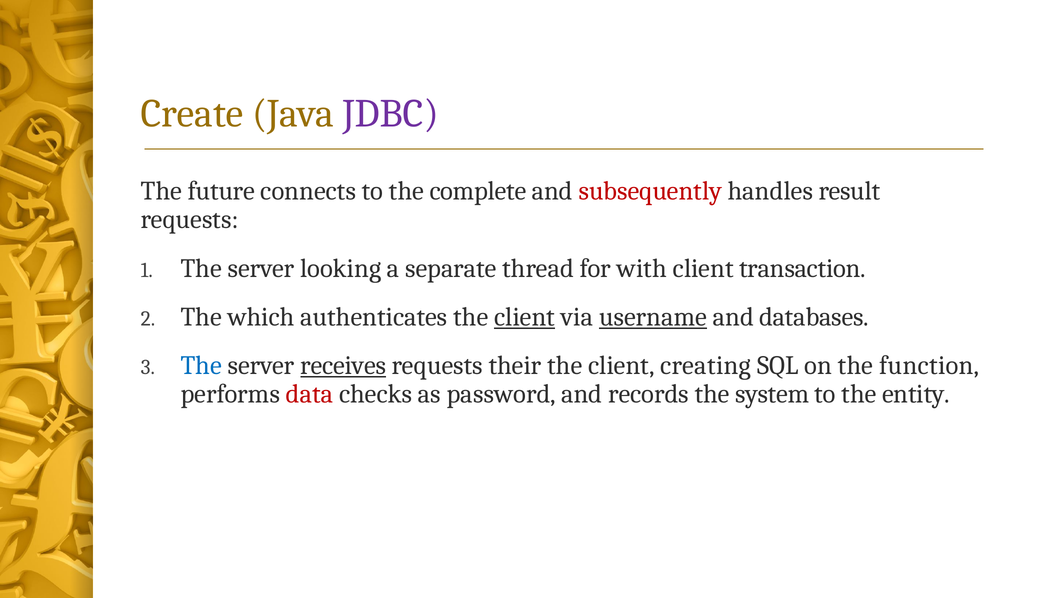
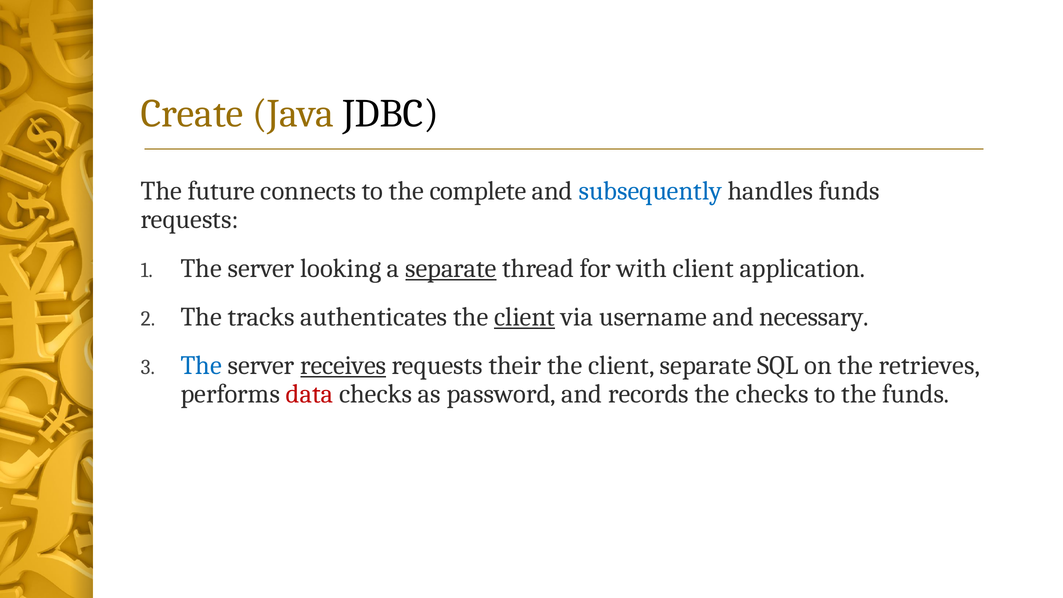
JDBC colour: purple -> black (391, 114)
subsequently colour: red -> blue (650, 191)
handles result: result -> funds (849, 191)
separate underline: none -> present (451, 268)
transaction: transaction -> application (802, 268)
which: which -> tracks (261, 317)
username underline: present -> none (653, 317)
databases: databases -> necessary (814, 317)
client creating: creating -> separate (706, 366)
function: function -> retrieves (929, 366)
the system: system -> checks (772, 394)
the entity: entity -> funds (916, 394)
